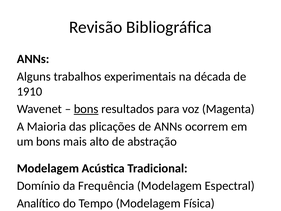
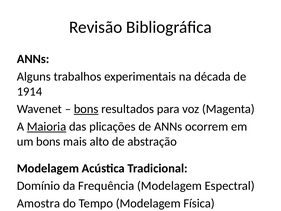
1910: 1910 -> 1914 (29, 91)
Maioria underline: none -> present (47, 126)
Analítico: Analítico -> Amostra (38, 203)
